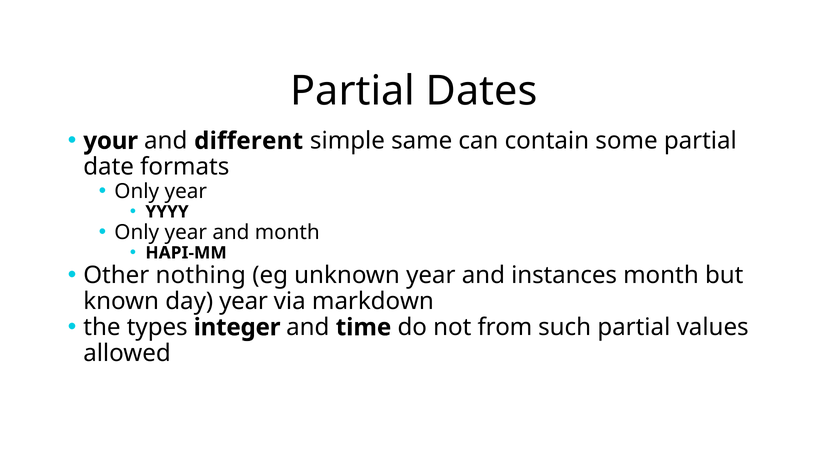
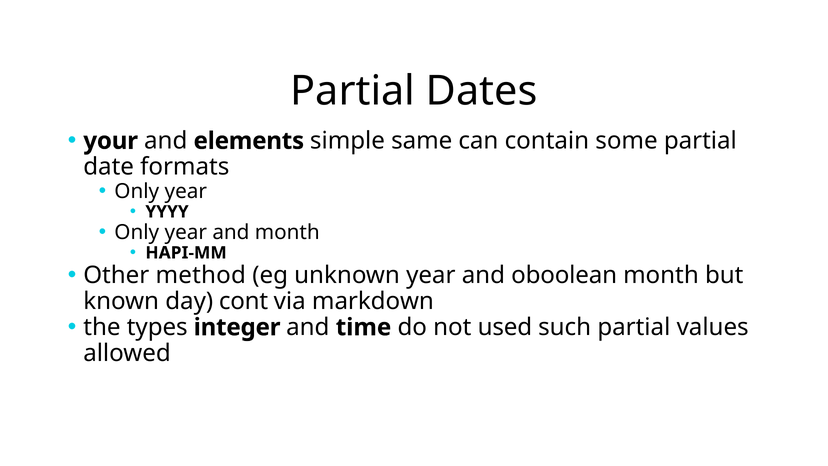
different: different -> elements (249, 141)
nothing: nothing -> method (201, 275)
instances: instances -> oboolean (564, 275)
day year: year -> cont (244, 301)
from: from -> used (505, 327)
